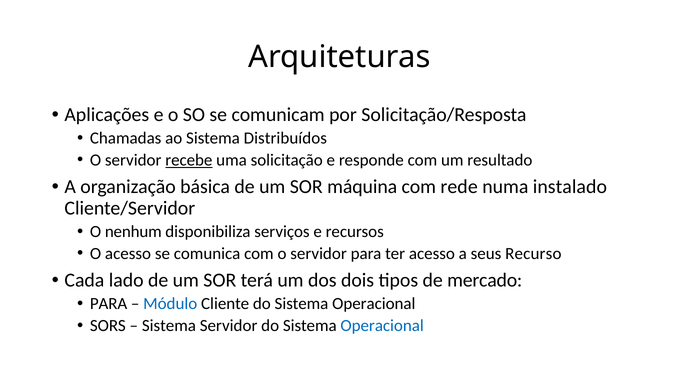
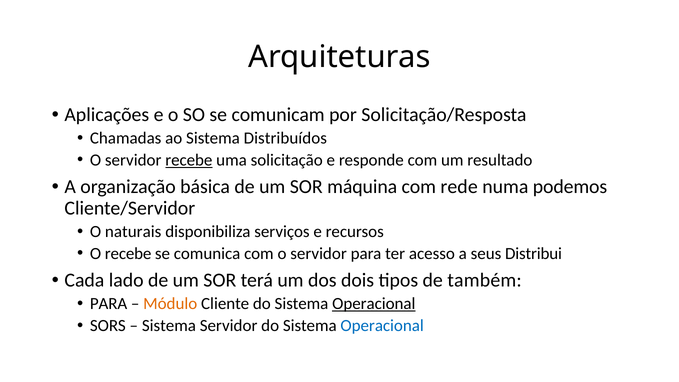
instalado: instalado -> podemos (570, 187)
nenhum: nenhum -> naturais (133, 232)
O acesso: acesso -> recebe (128, 254)
Recurso: Recurso -> Distribui (534, 254)
mercado: mercado -> também (485, 280)
Módulo colour: blue -> orange (170, 304)
Operacional underline: none -> present (374, 304)
